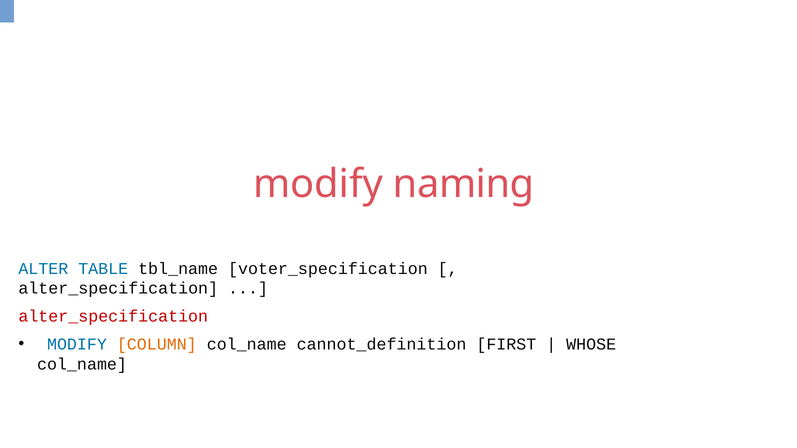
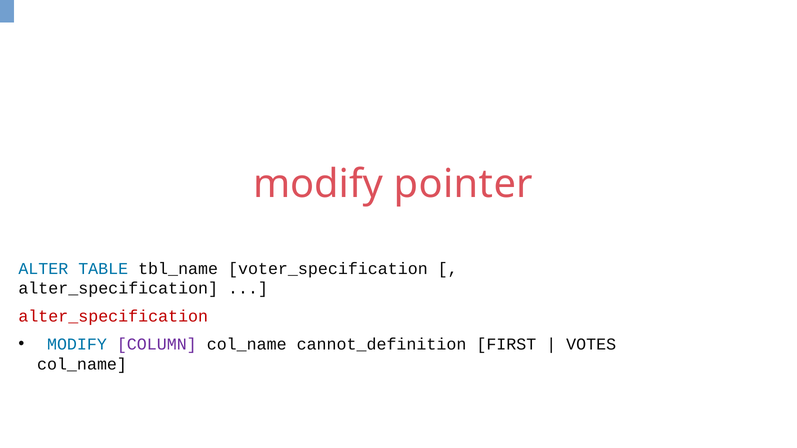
naming: naming -> pointer (463, 184)
COLUMN colour: orange -> purple (157, 344)
WHOSE: WHOSE -> VOTES (591, 344)
